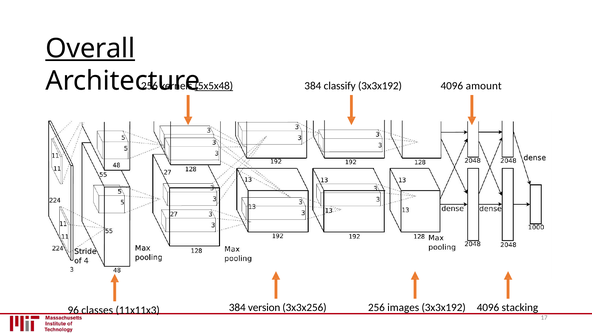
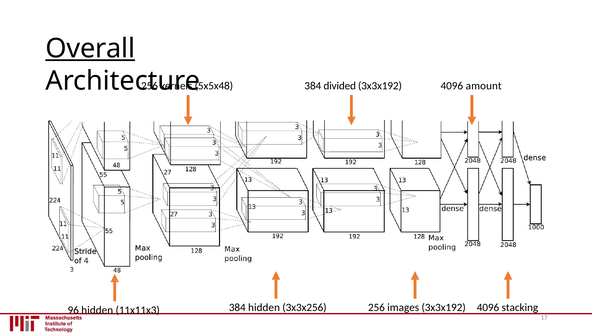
5x5x48 underline: present -> none (214, 86)
classify: classify -> divided (340, 86)
384 version: version -> hidden (264, 308)
96 classes: classes -> hidden (97, 310)
